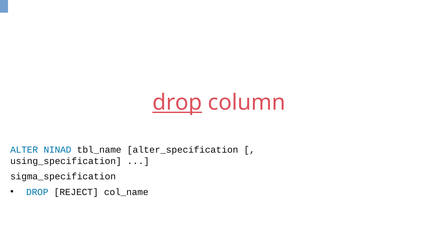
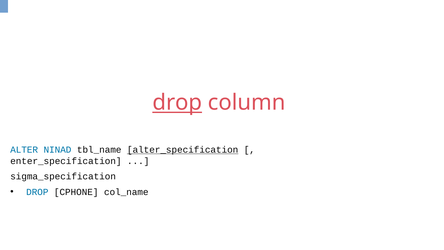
alter_specification underline: none -> present (183, 150)
using_specification: using_specification -> enter_specification (66, 161)
REJECT: REJECT -> CPHONE (76, 192)
